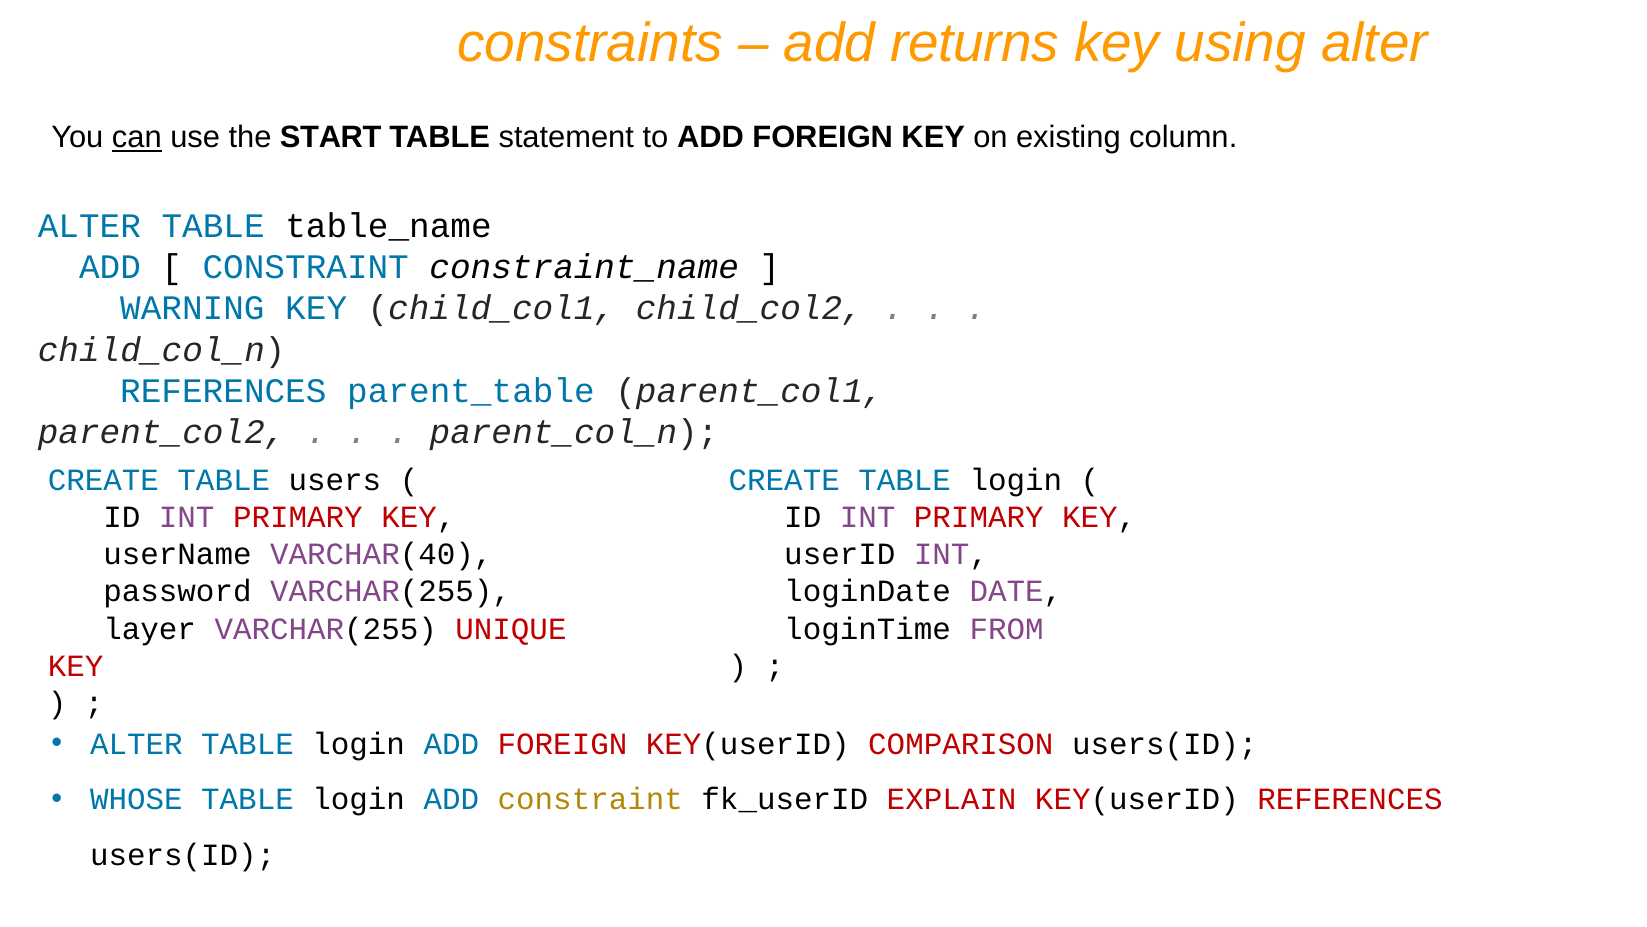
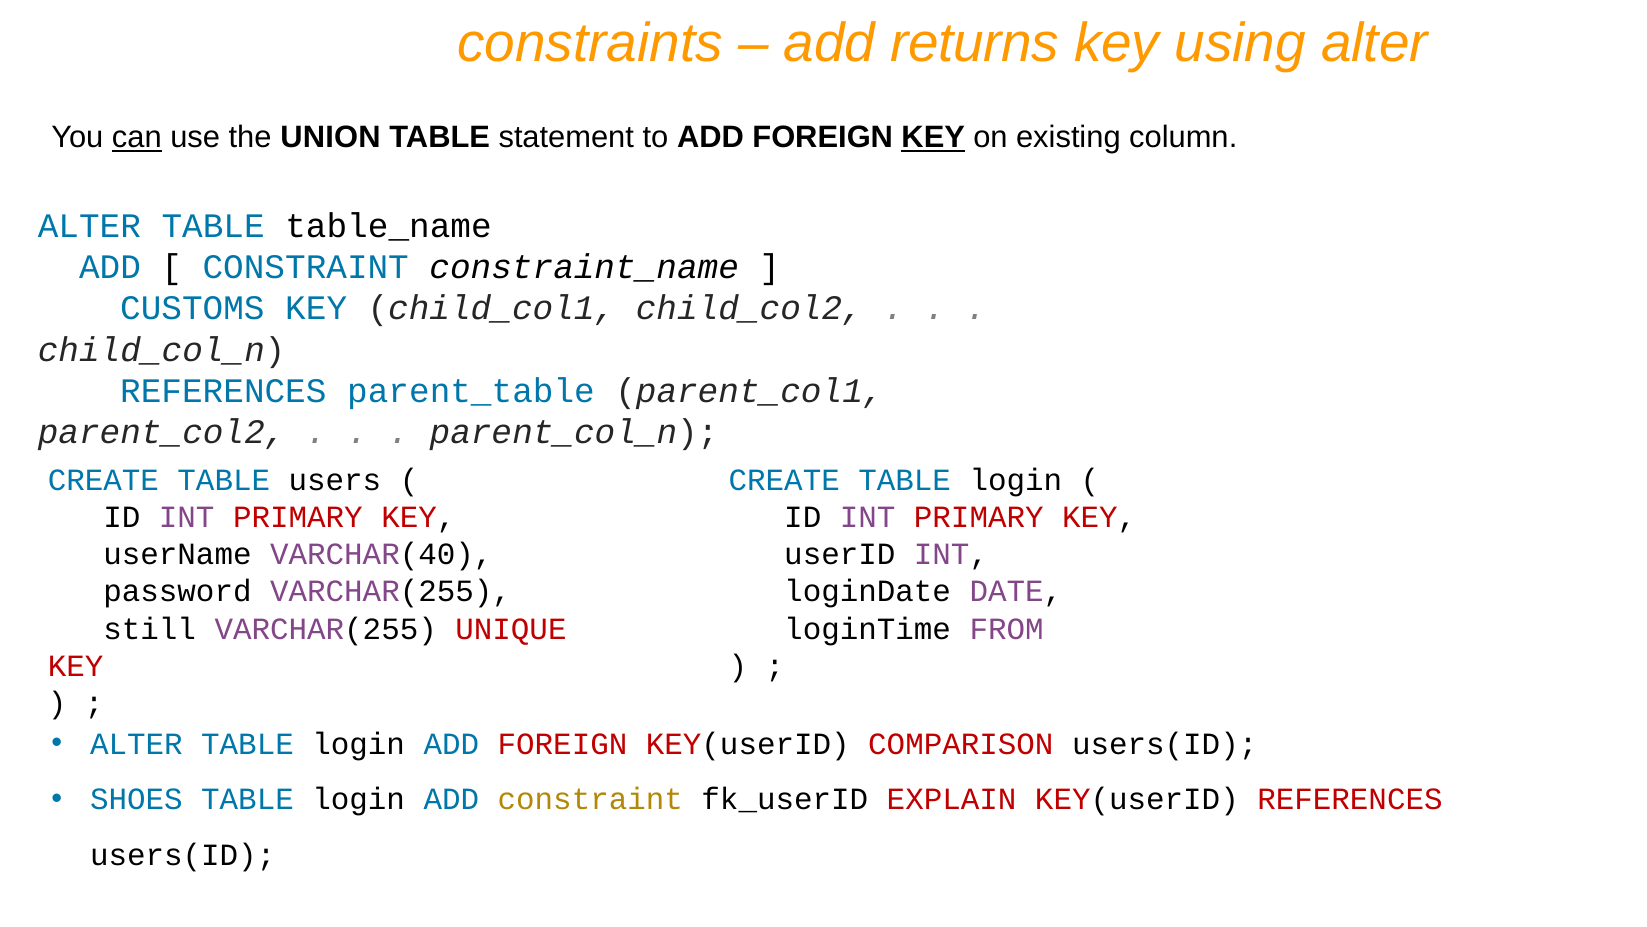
START: START -> UNION (331, 137)
KEY underline: none -> present (933, 137)
WARNING: WARNING -> CUSTOMS (192, 308)
layer: layer -> still (150, 628)
WHOSE: WHOSE -> SHOES (136, 799)
